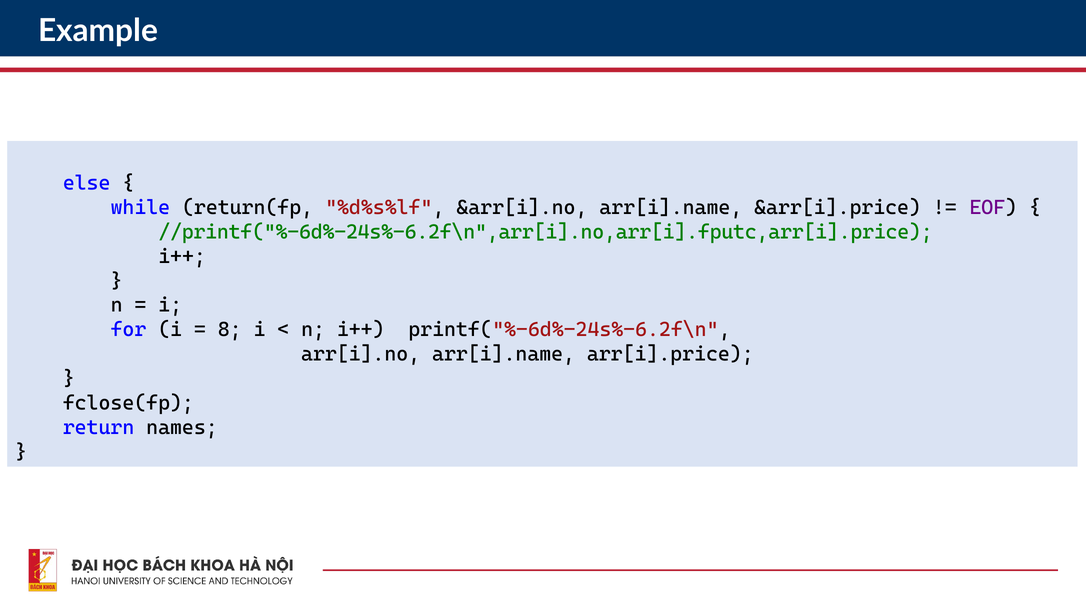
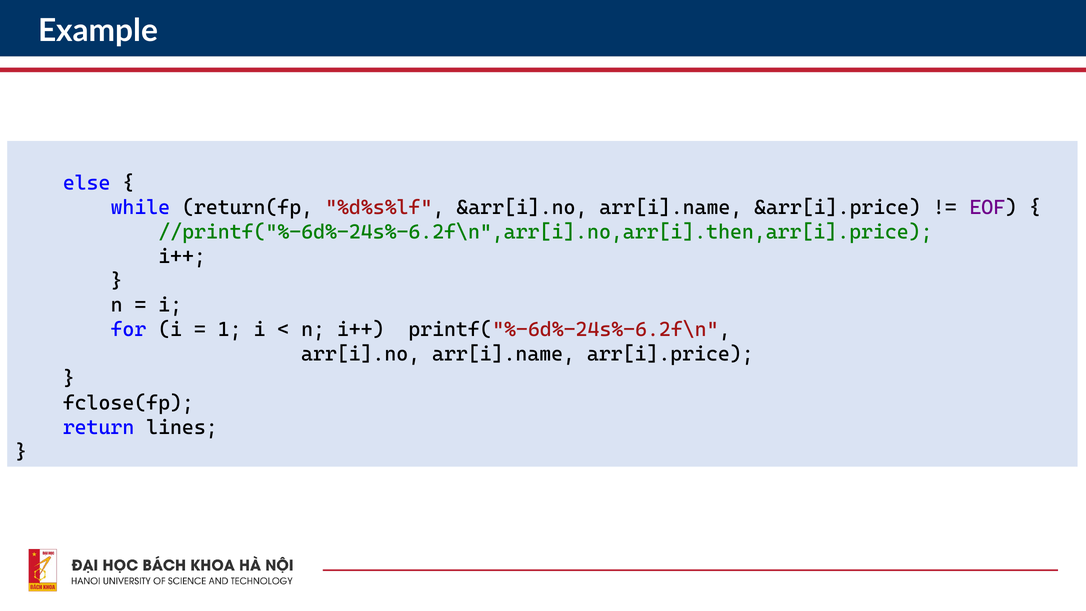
//printf("%-6d%-24s%-6.2f\n",arr[i].no,arr[i].fputc,arr[i].price: //printf("%-6d%-24s%-6.2f\n",arr[i].no,arr[i].fputc,arr[i].price -> //printf("%-6d%-24s%-6.2f\n",arr[i].no,arr[i].then,arr[i].price (545, 232)
8: 8 -> 1 (230, 330)
names: names -> lines (182, 427)
